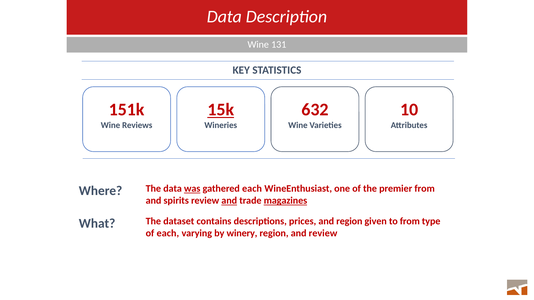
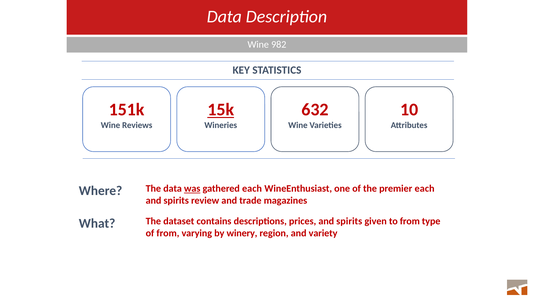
131: 131 -> 982 (279, 44)
premier from: from -> each (425, 189)
and underline: present -> none (229, 201)
magazines underline: present -> none (285, 201)
prices and region: region -> spirits (349, 221)
of each: each -> from (168, 233)
and review: review -> variety (323, 233)
